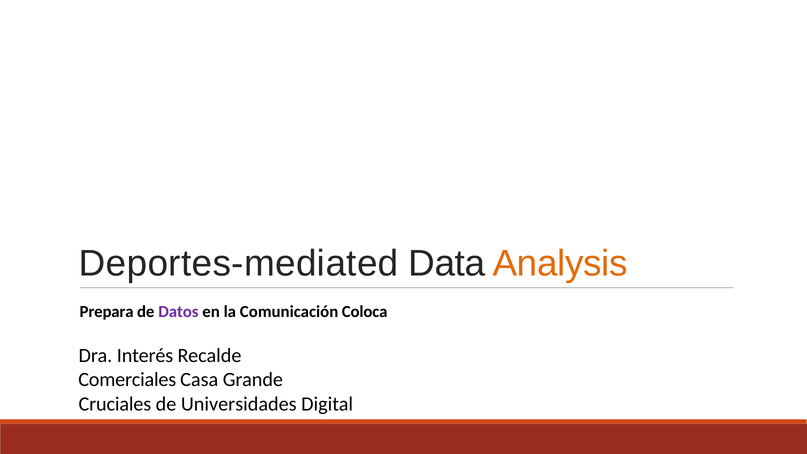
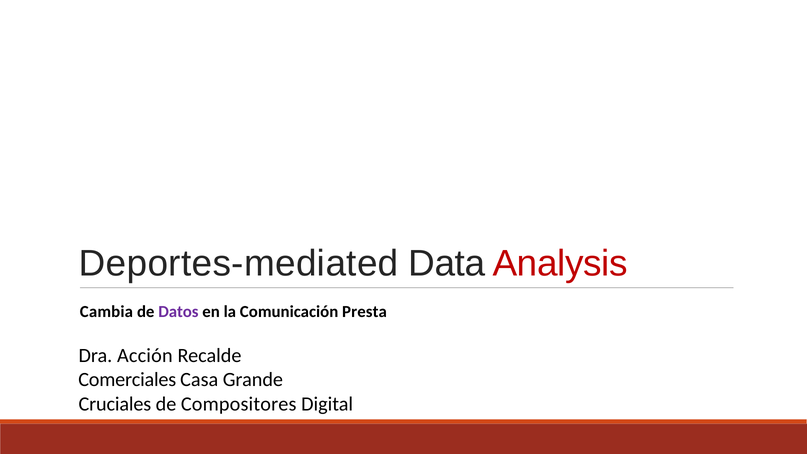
Analysis colour: orange -> red (560, 263)
Prepara: Prepara -> Cambia (106, 312)
Coloca: Coloca -> Presta (364, 312)
Interés: Interés -> Acción (145, 355)
Universidades: Universidades -> Compositores (239, 404)
